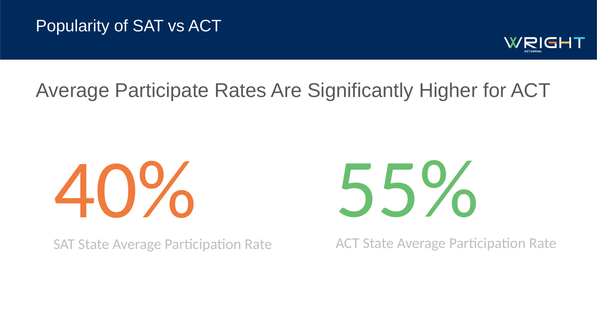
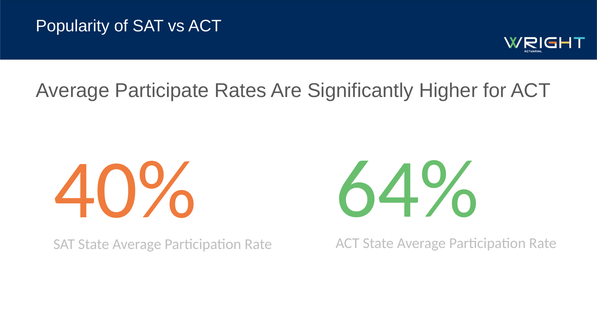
55%: 55% -> 64% (407, 189)
